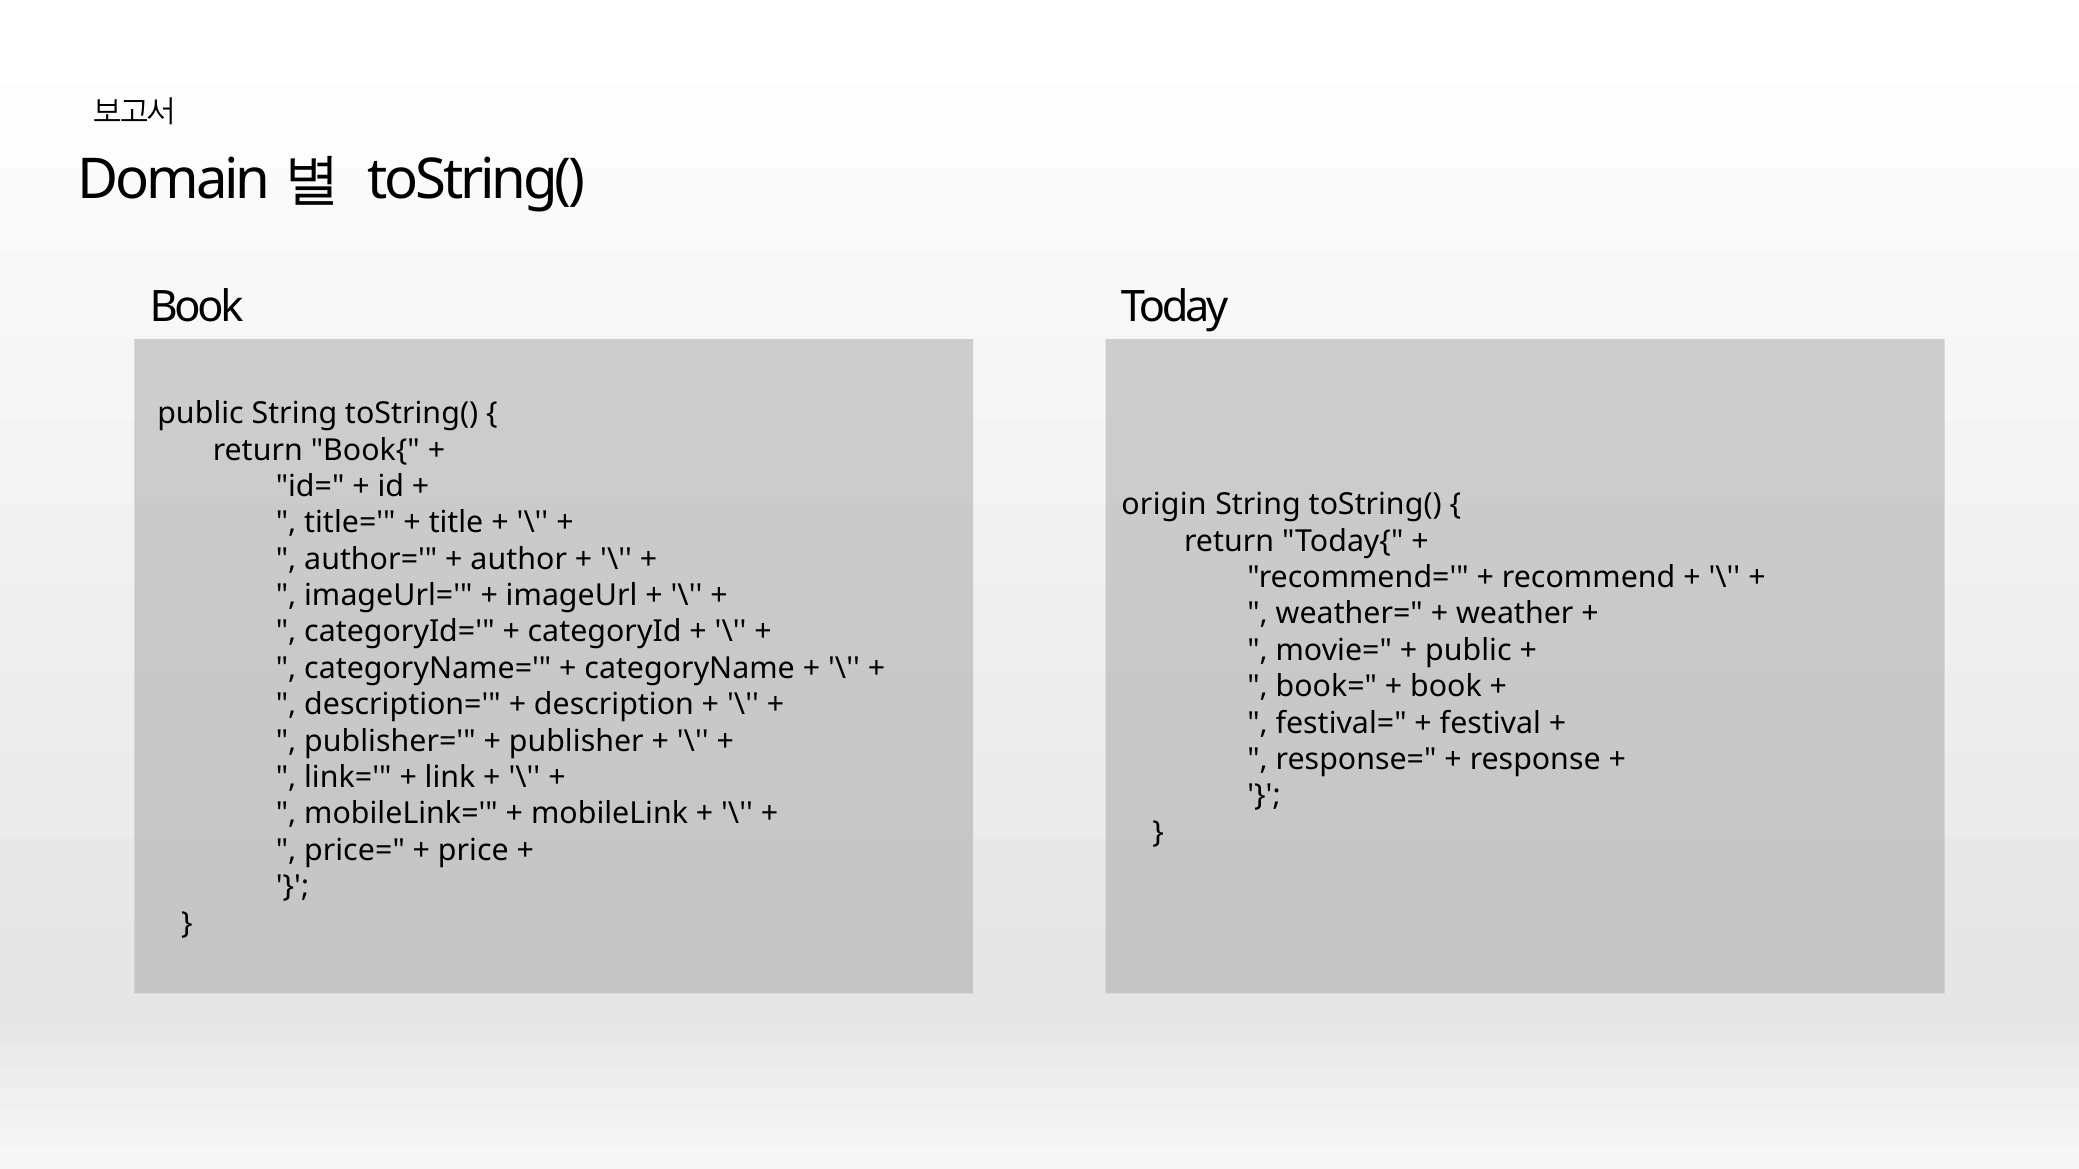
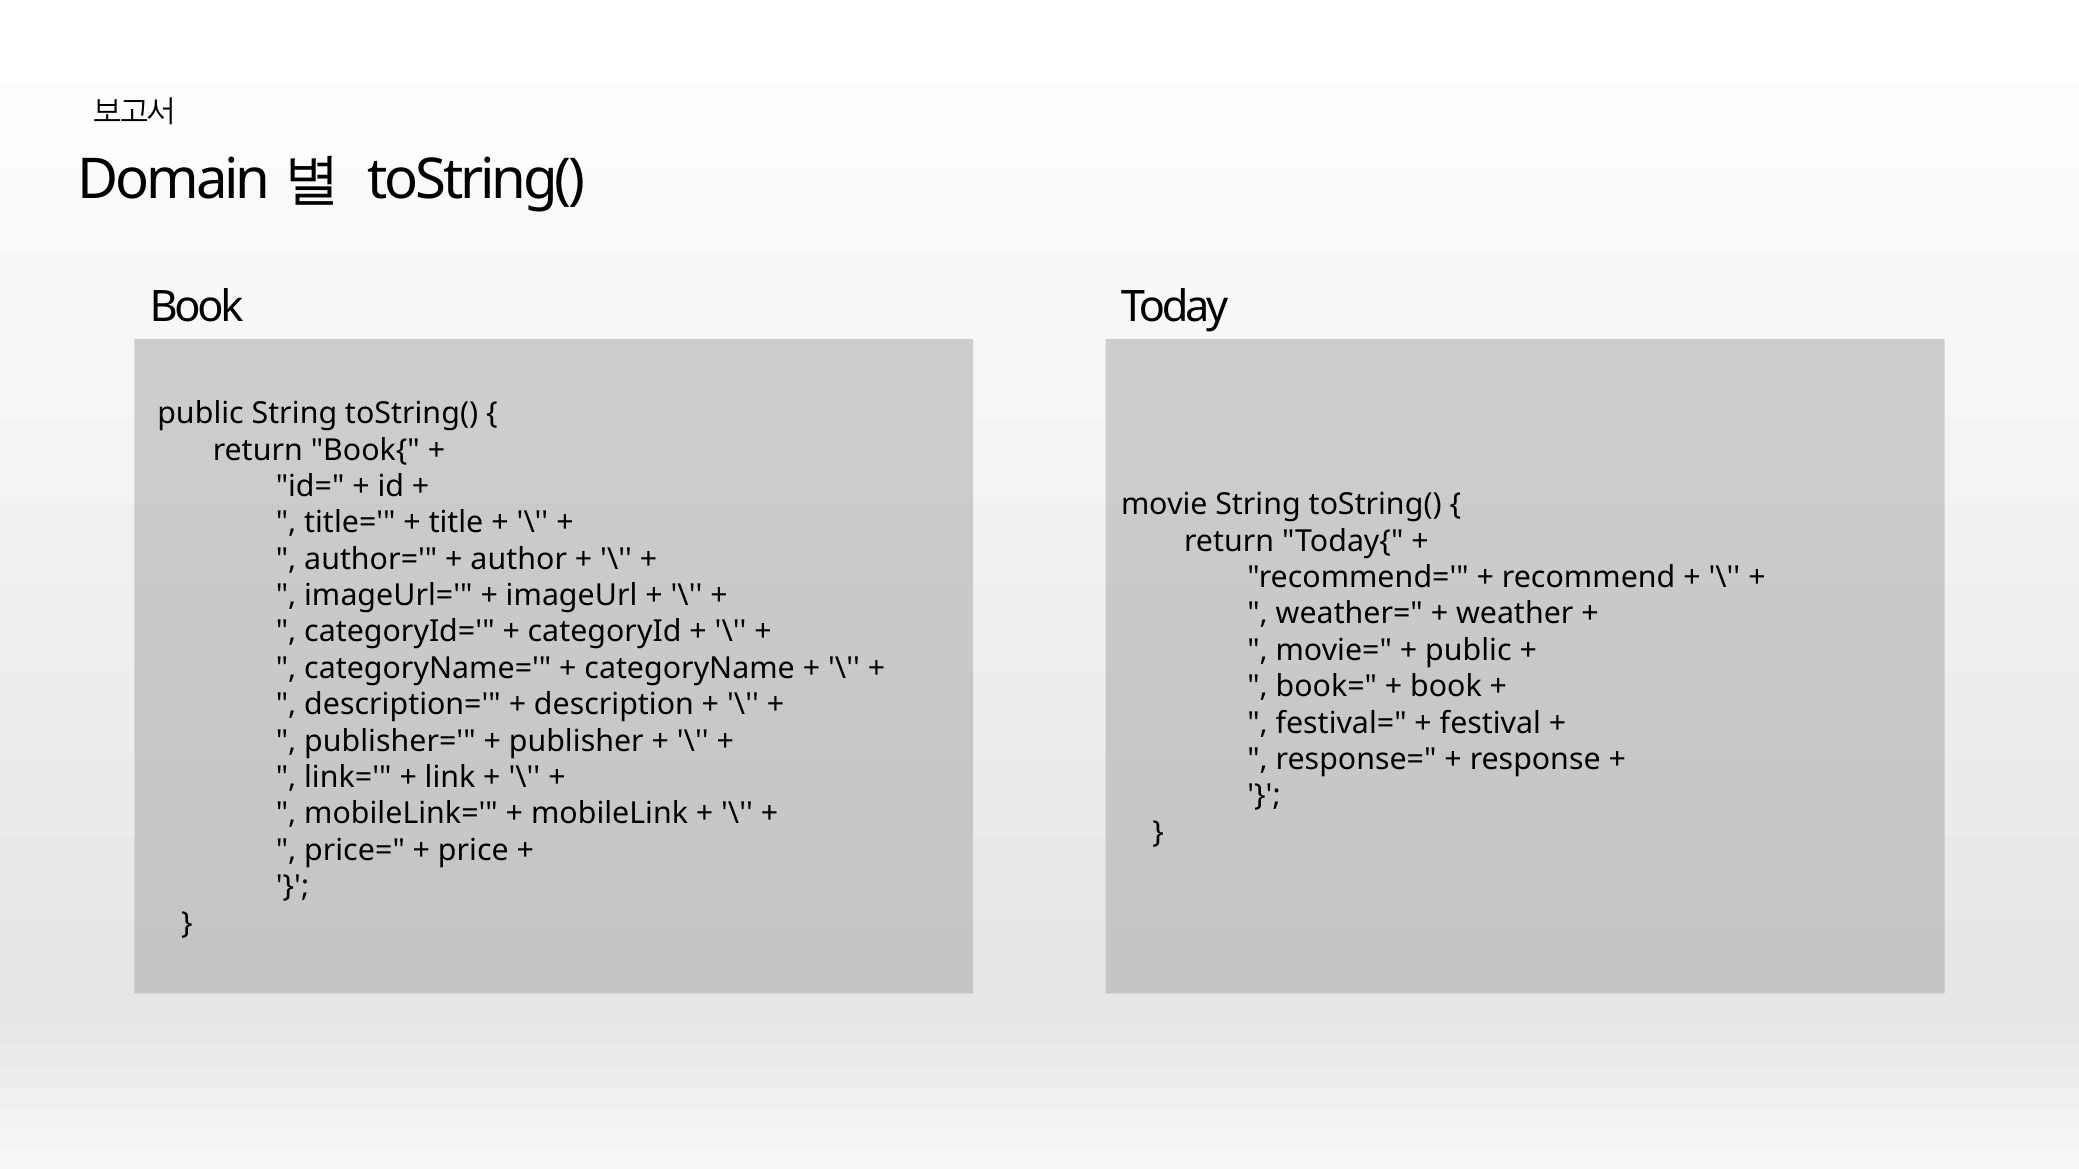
origin: origin -> movie (1164, 505)
